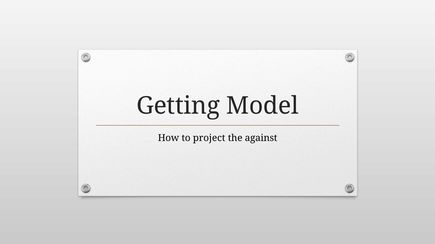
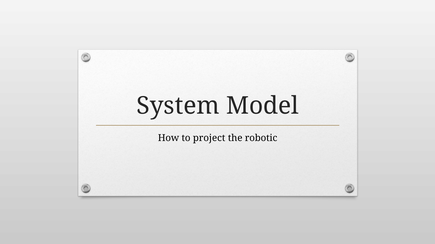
Getting: Getting -> System (178, 106)
against: against -> robotic (261, 139)
